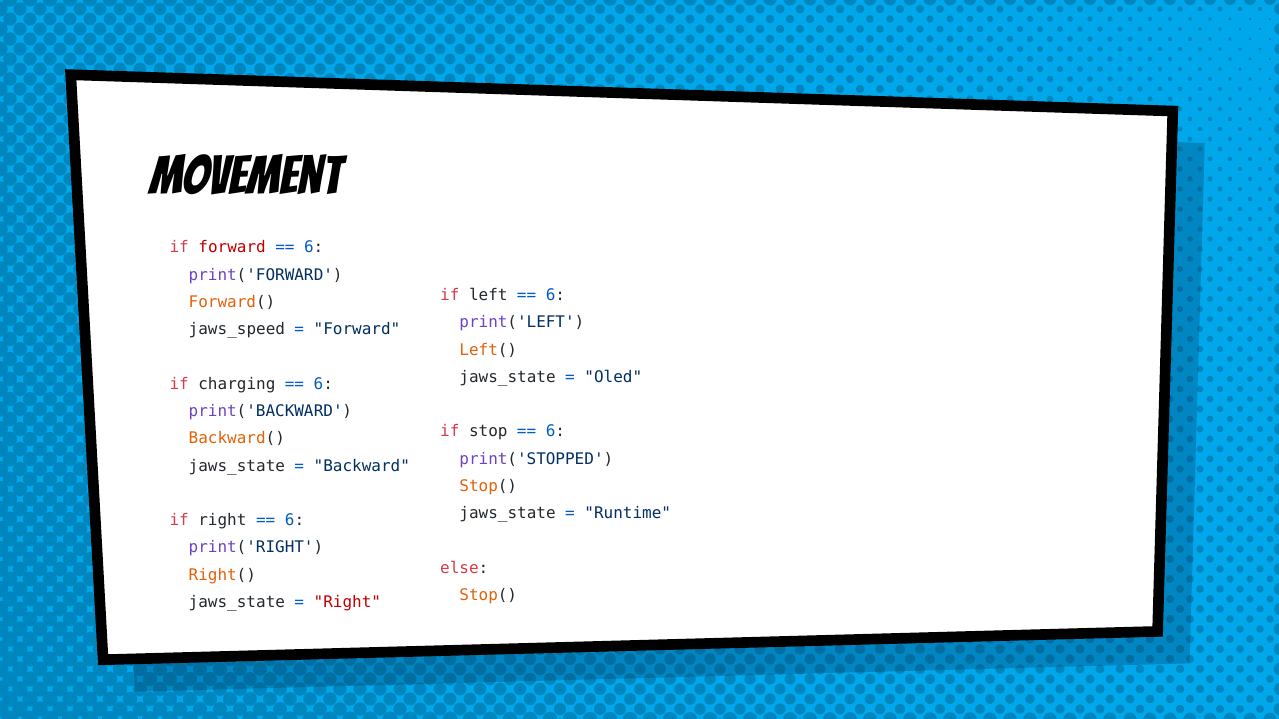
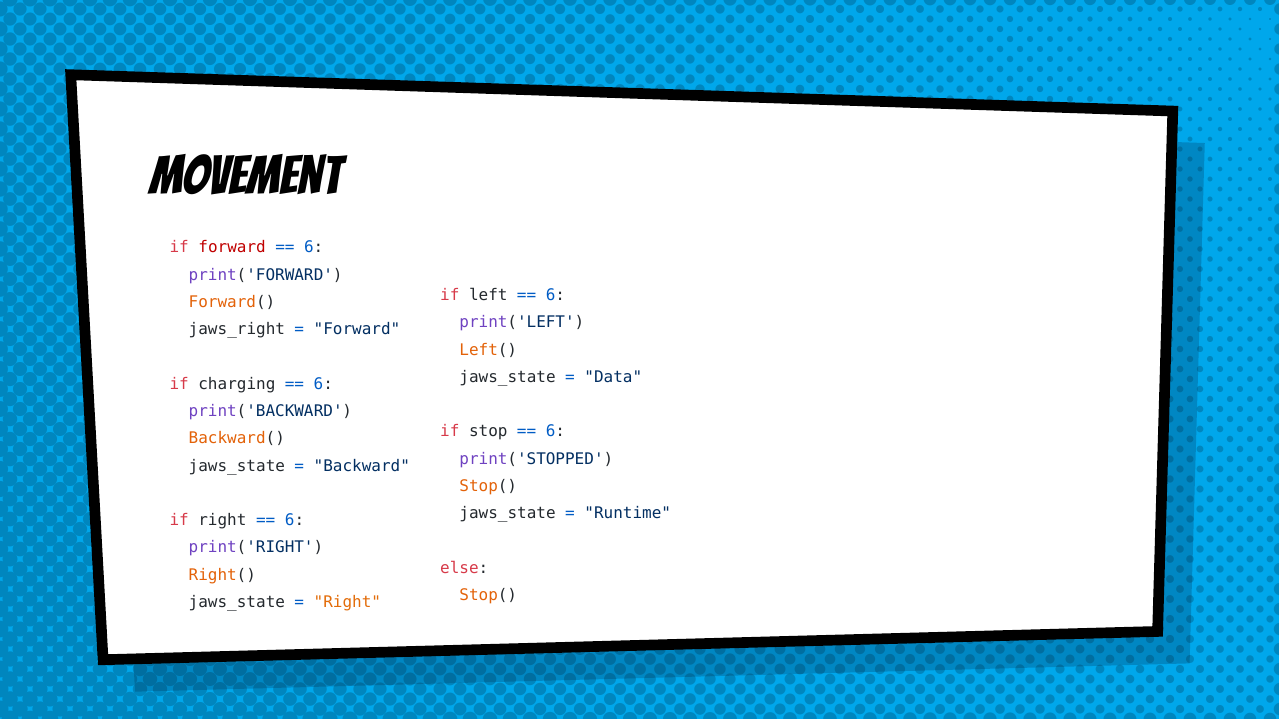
jaws_speed: jaws_speed -> jaws_right (237, 330)
Oled: Oled -> Data (613, 377)
Right colour: red -> orange (347, 603)
